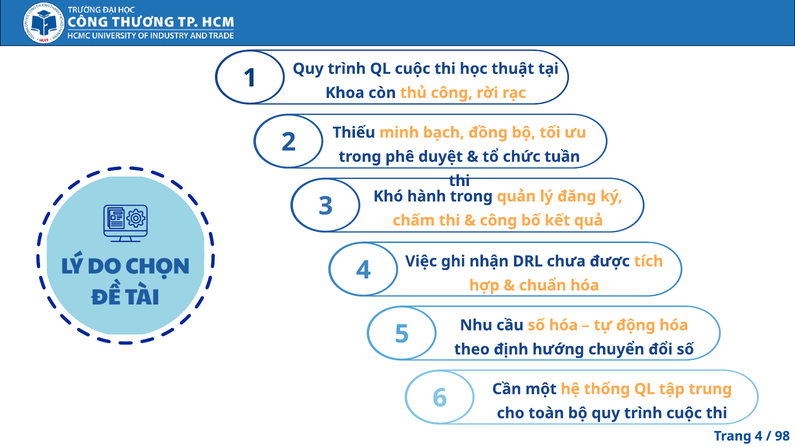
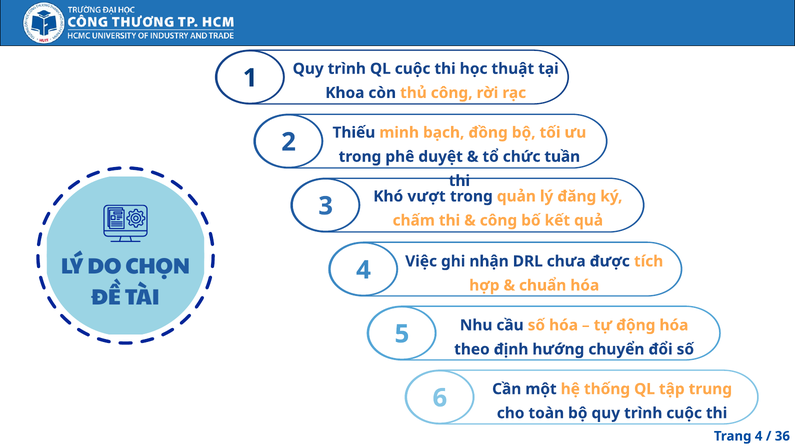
hành: hành -> vượt (427, 196)
98: 98 -> 36 (782, 436)
